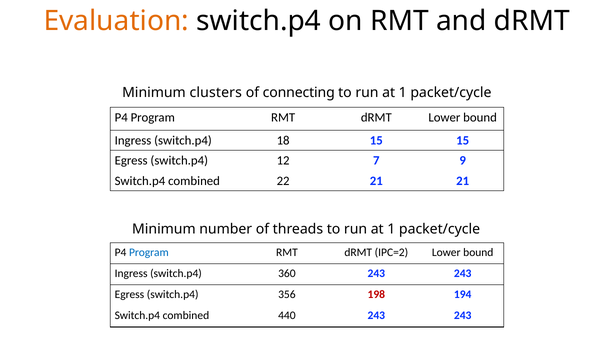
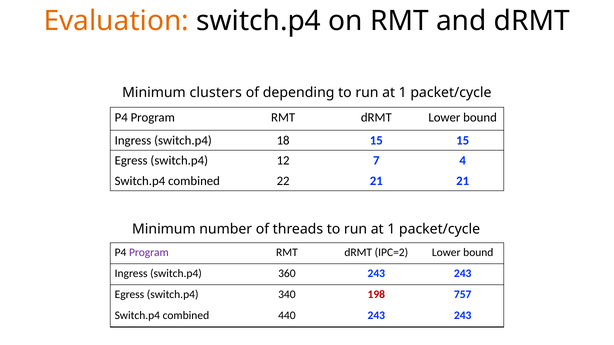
connecting: connecting -> depending (299, 93)
9: 9 -> 4 (463, 161)
Program colour: blue -> purple (149, 253)
356: 356 -> 340 (287, 295)
194: 194 -> 757 (463, 295)
